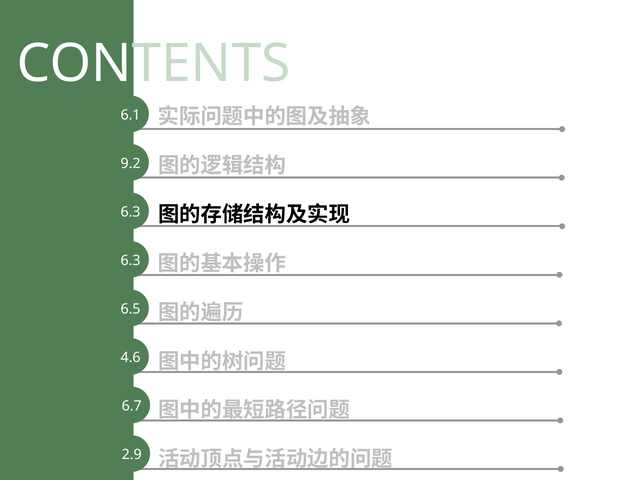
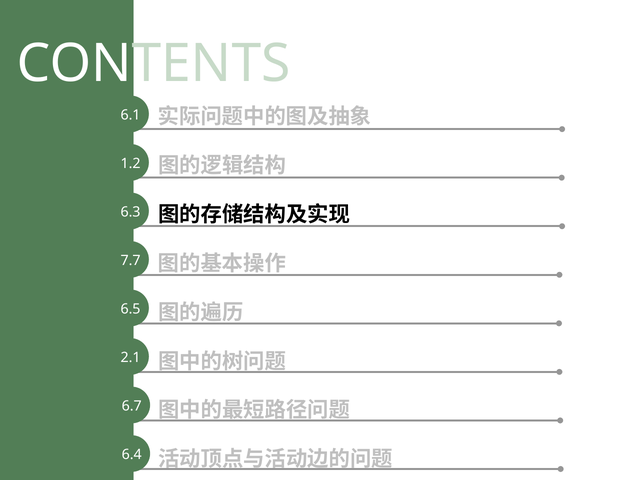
9.2: 9.2 -> 1.2 (131, 163)
6.3: 6.3 -> 7.7 (131, 260)
4.6: 4.6 -> 2.1 (131, 357)
2.9: 2.9 -> 6.4 (132, 455)
